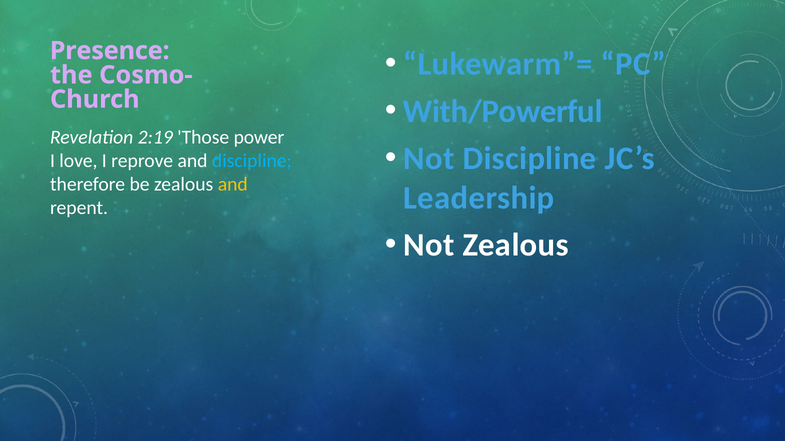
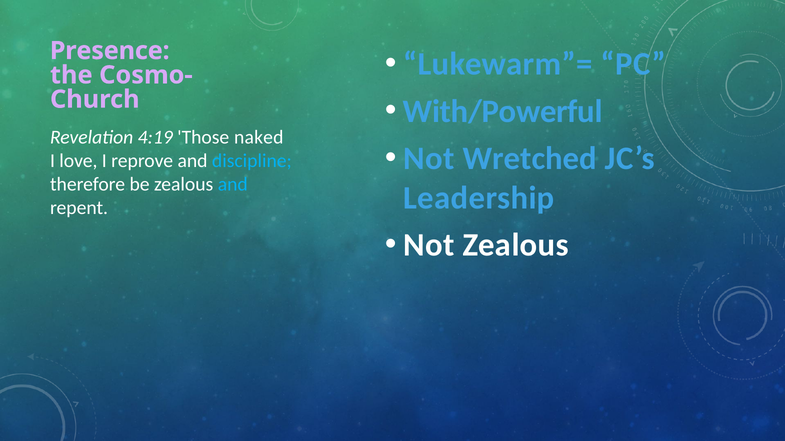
2:19: 2:19 -> 4:19 (155, 138)
power: power -> naked (259, 138)
Not Discipline: Discipline -> Wretched (530, 159)
and colour: yellow -> light blue (233, 185)
